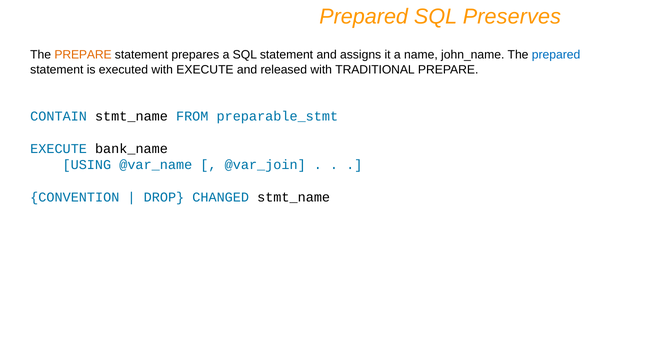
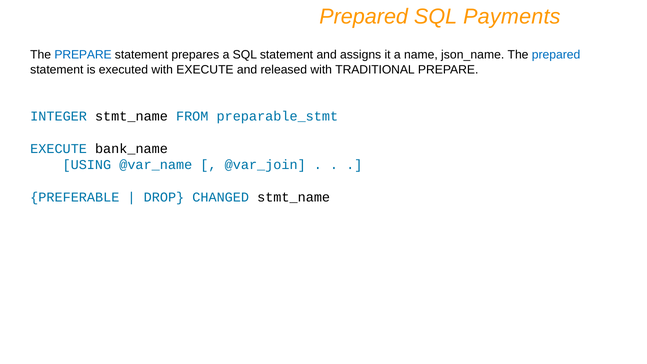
Preserves: Preserves -> Payments (512, 17)
PREPARE colour: orange -> blue (83, 55)
john_name: john_name -> json_name (473, 55)
CONTAIN: CONTAIN -> INTEGER (59, 116)
CONVENTION: CONVENTION -> PREFERABLE (75, 197)
